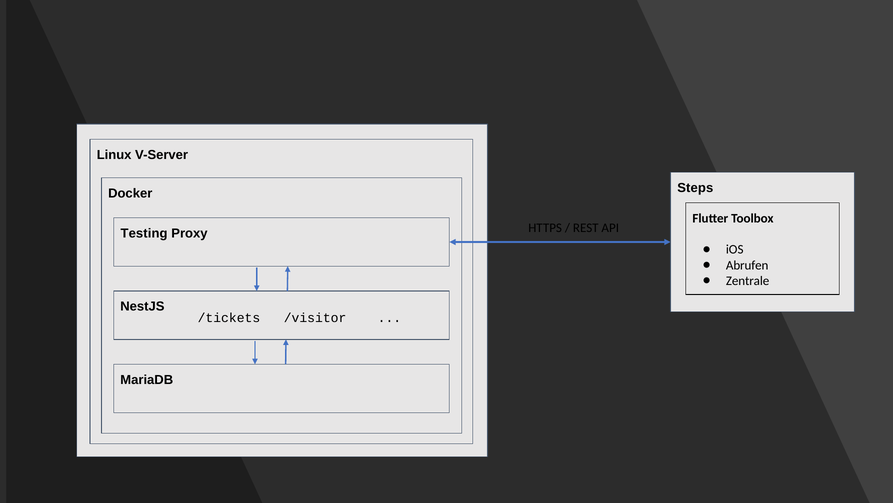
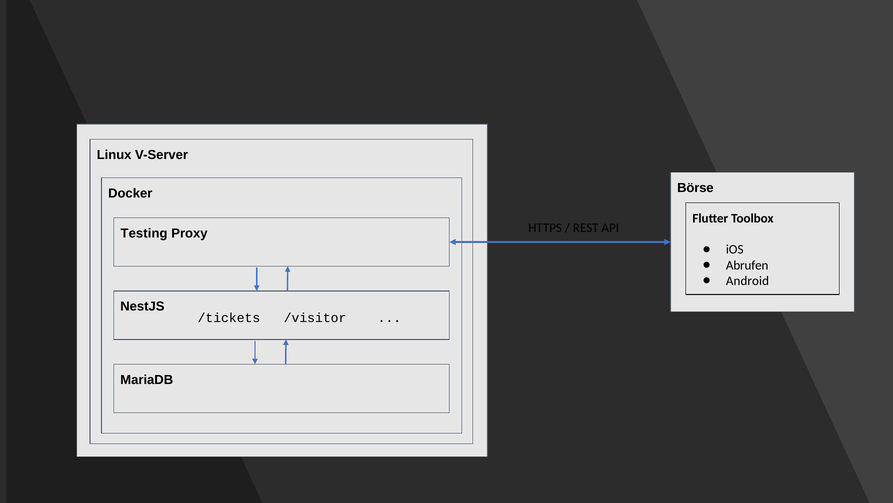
Steps: Steps -> Börse (695, 188)
Zentrale: Zentrale -> Android (747, 281)
